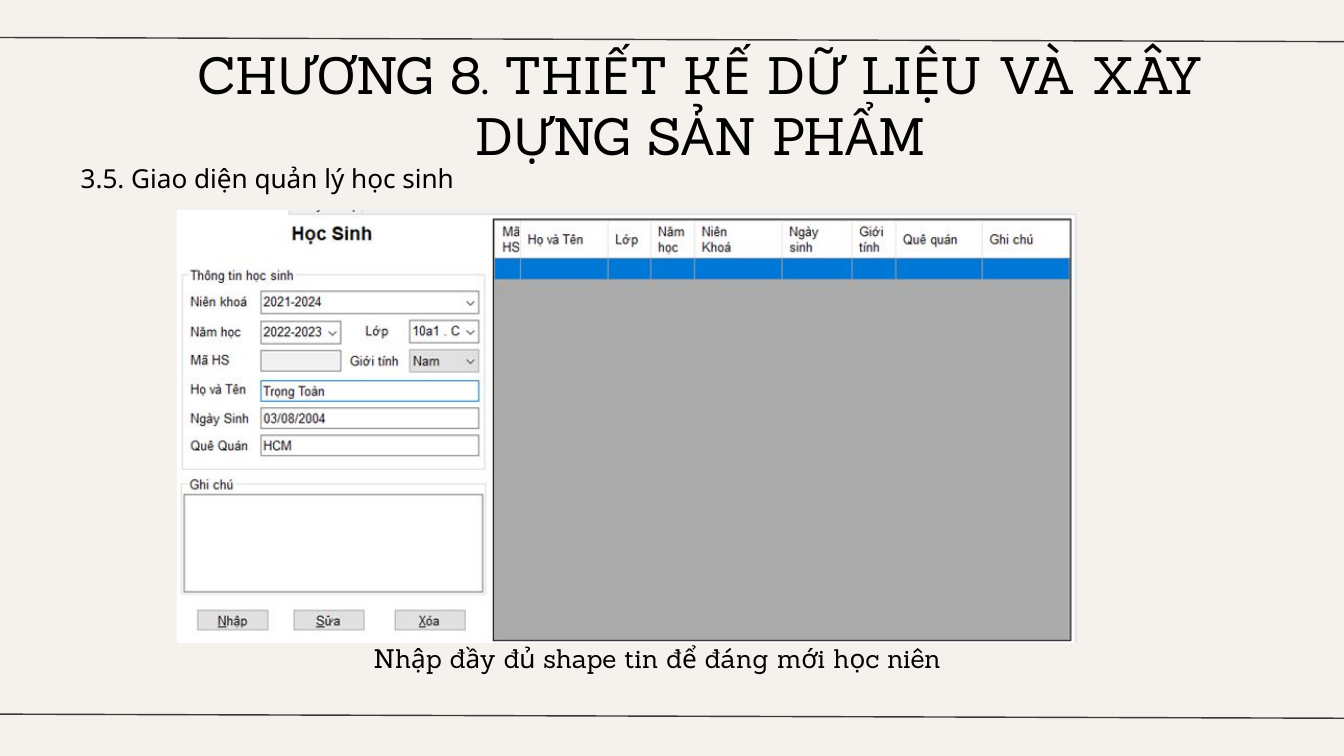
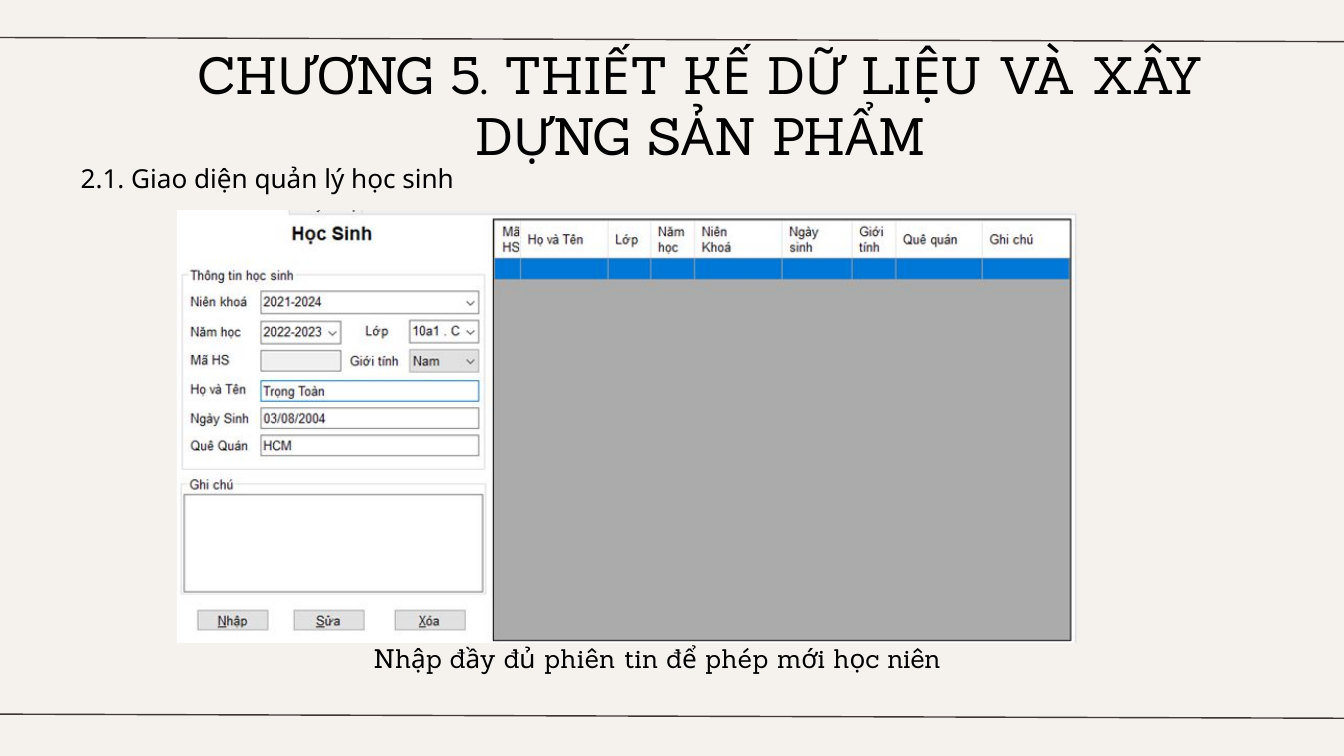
8: 8 -> 5 (469, 77)
3.5: 3.5 -> 2.1 (103, 180)
shape: shape -> phiên (580, 660)
đáng: đáng -> phép (737, 660)
